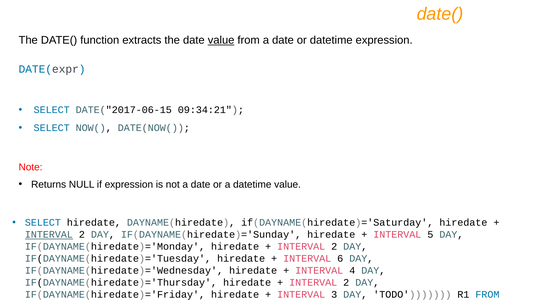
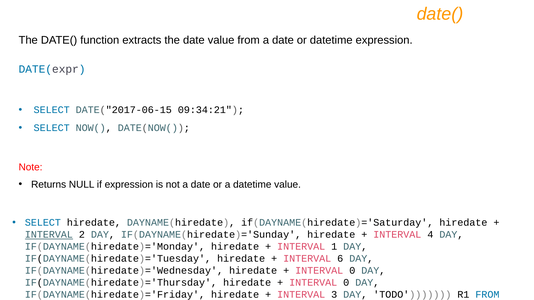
value underline: present -> none (221, 40)
5: 5 -> 4 (430, 235)
2: 2 -> 1 (334, 247)
4: 4 -> 0 (352, 271)
2: 2 -> 0 (346, 283)
